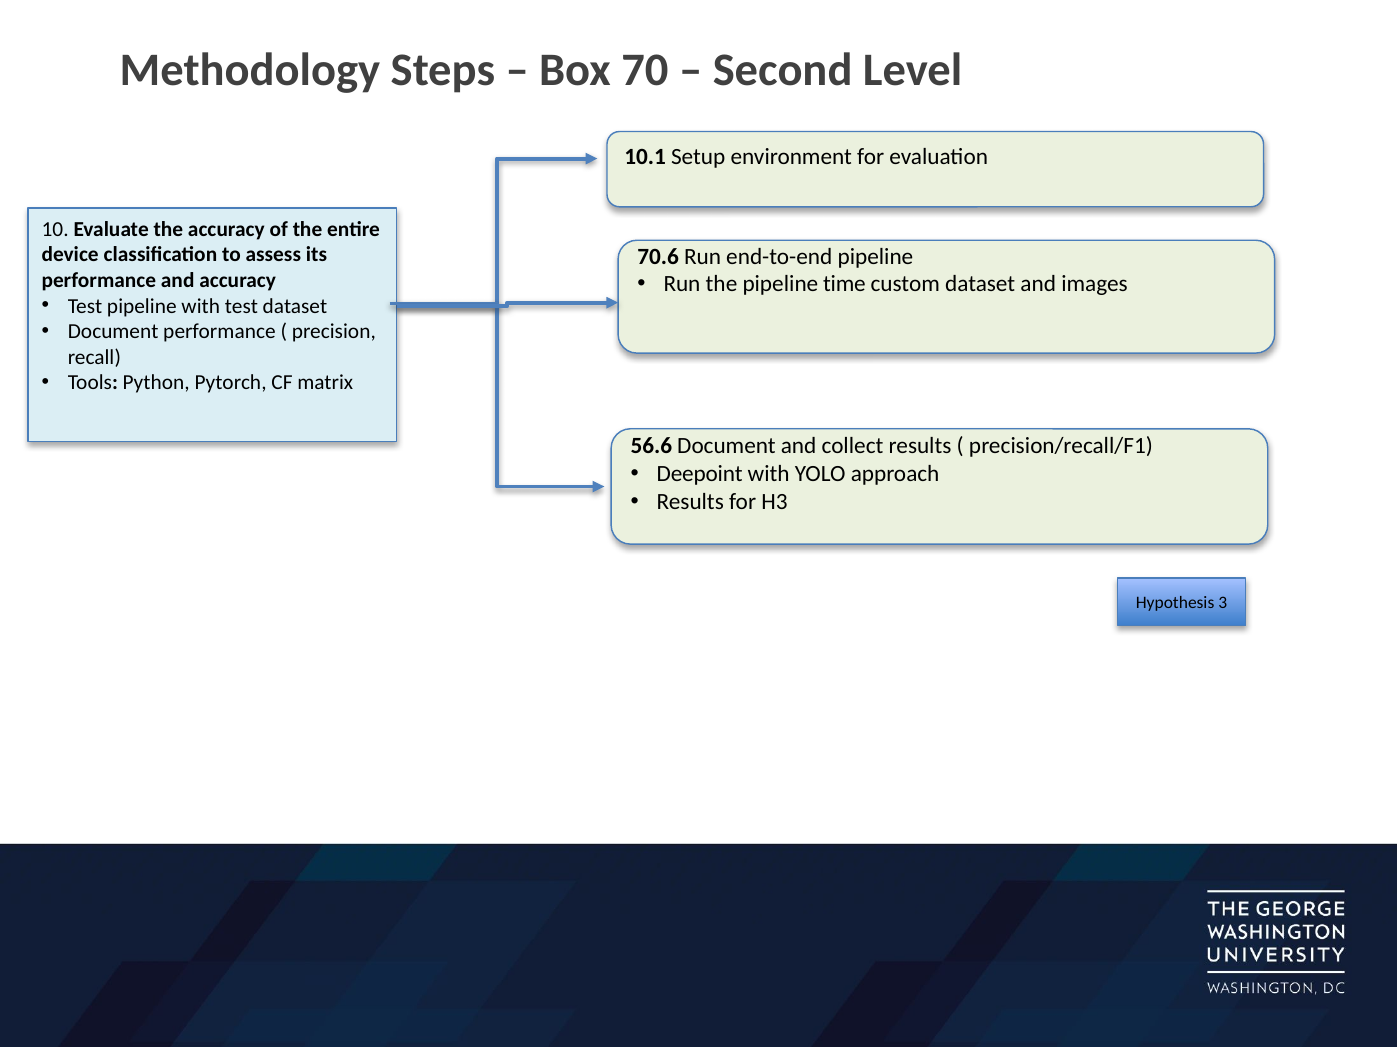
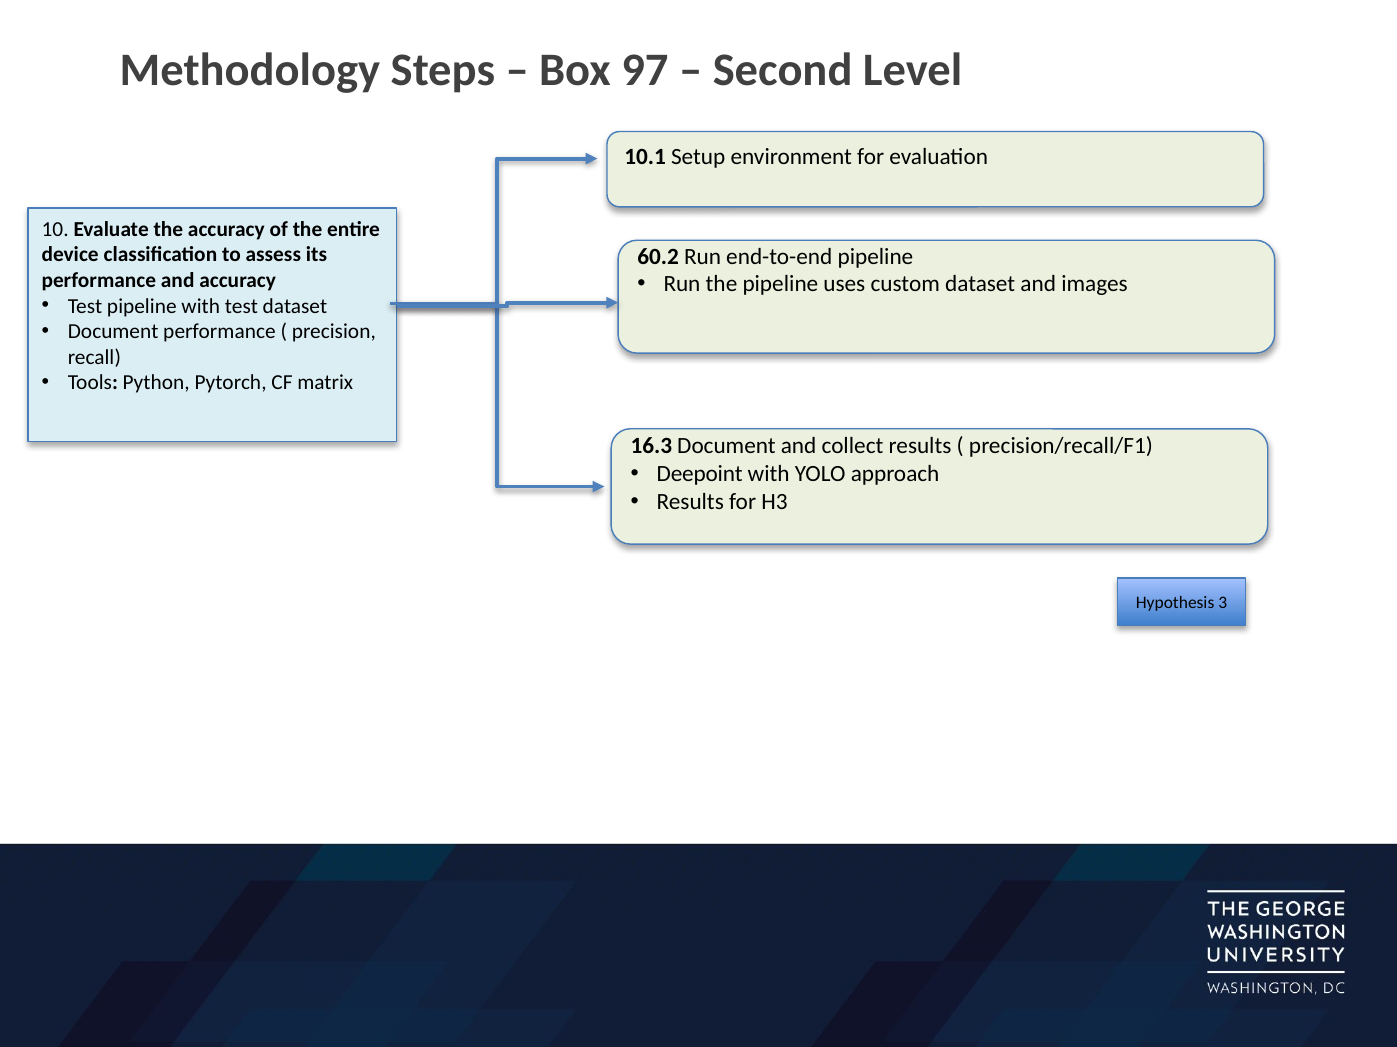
70: 70 -> 97 (645, 70)
70.6: 70.6 -> 60.2 (658, 257)
time: time -> uses (844, 284)
56.6: 56.6 -> 16.3 (651, 446)
